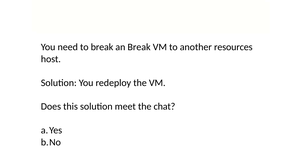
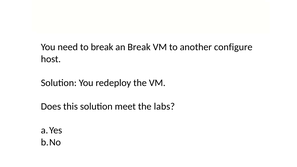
resources: resources -> configure (233, 47)
chat: chat -> labs (164, 107)
